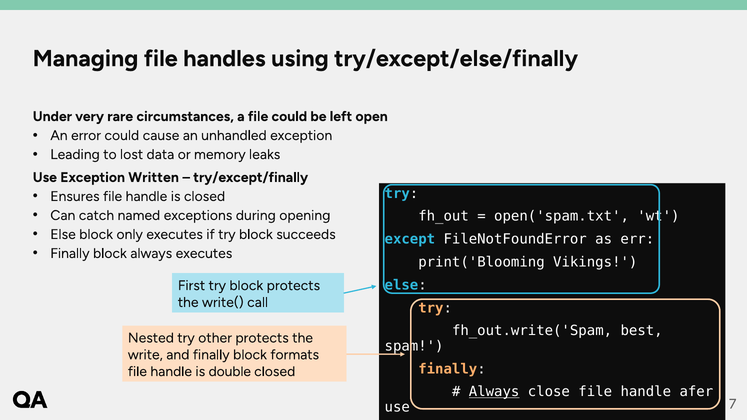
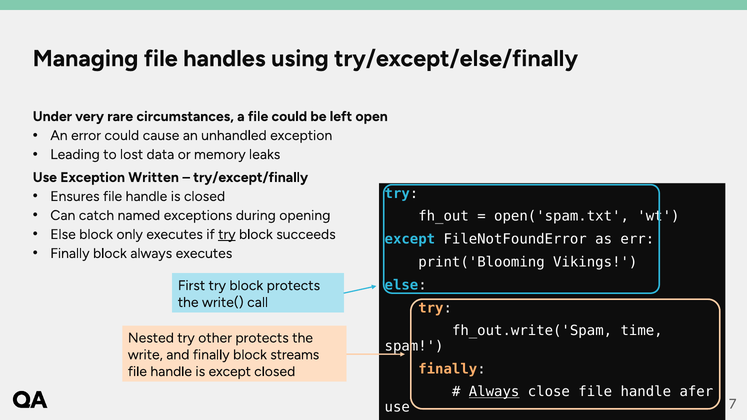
try underline: none -> present (227, 234)
best: best -> time (642, 331)
formats: formats -> streams (295, 355)
is double: double -> except (230, 372)
